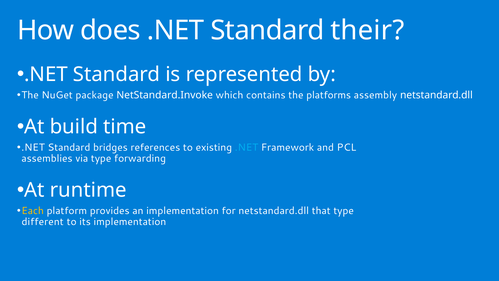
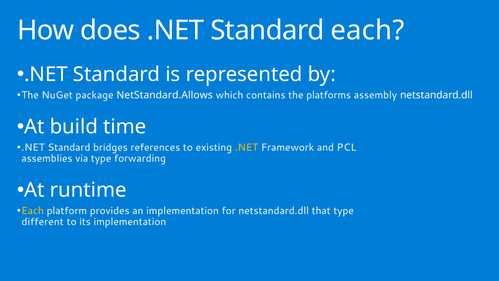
Standard their: their -> each (367, 30)
NetStandard.Invoke: NetStandard.Invoke -> NetStandard.Allows (165, 95)
.NET colour: light blue -> yellow (247, 147)
